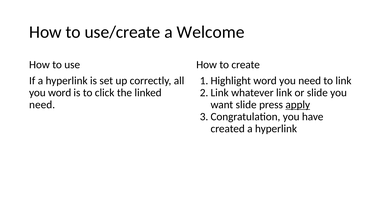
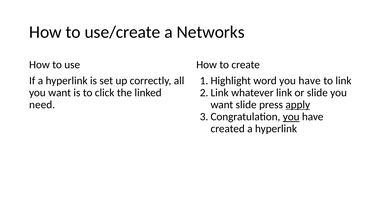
Welcome: Welcome -> Networks (211, 32)
word you need: need -> have (310, 81)
word: word -> want (60, 93)
you underline: none -> present (291, 117)
